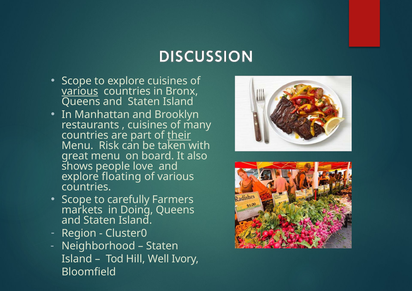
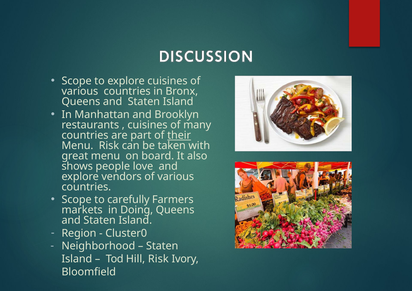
various underline: present -> none (80, 92)
floating: floating -> vendors (122, 177)
Hill Well: Well -> Risk (158, 259)
